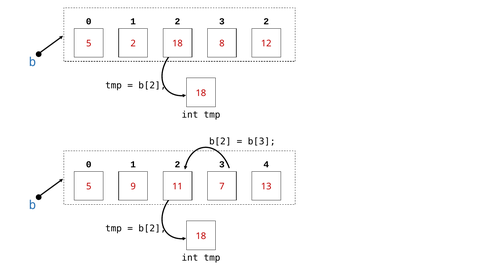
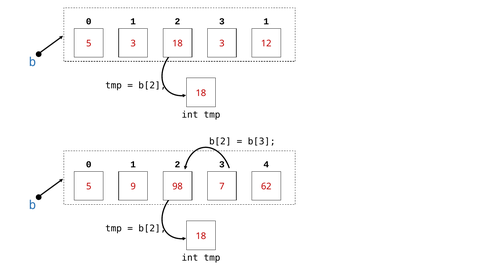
3 2: 2 -> 1 (266, 22)
5 2: 2 -> 3 (133, 44)
18 8: 8 -> 3 (222, 44)
11: 11 -> 98 (178, 187)
13: 13 -> 62 (266, 187)
